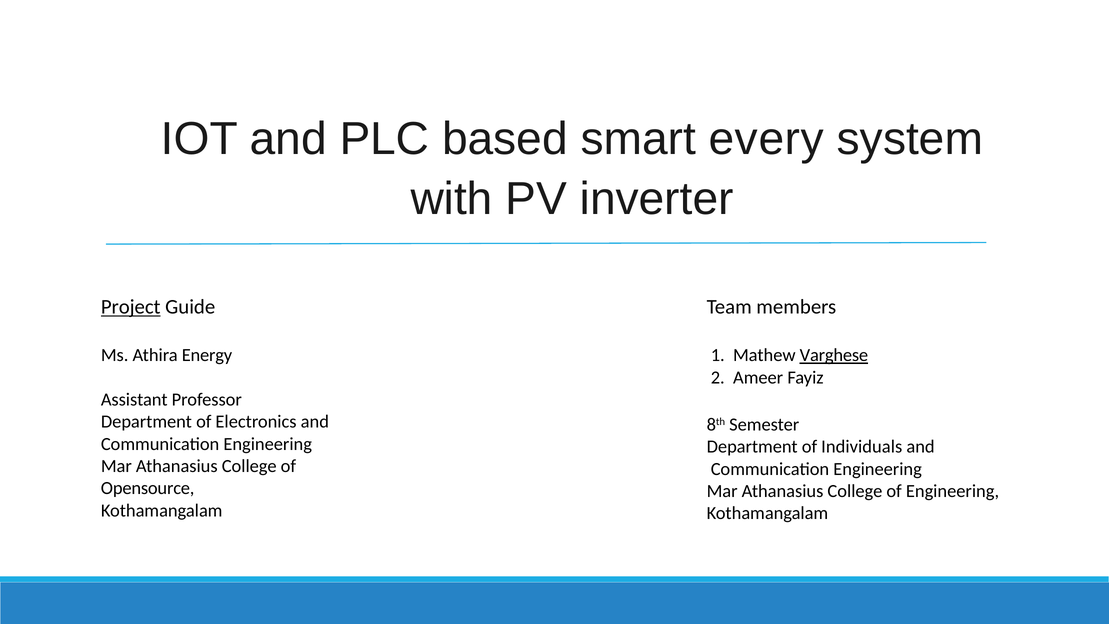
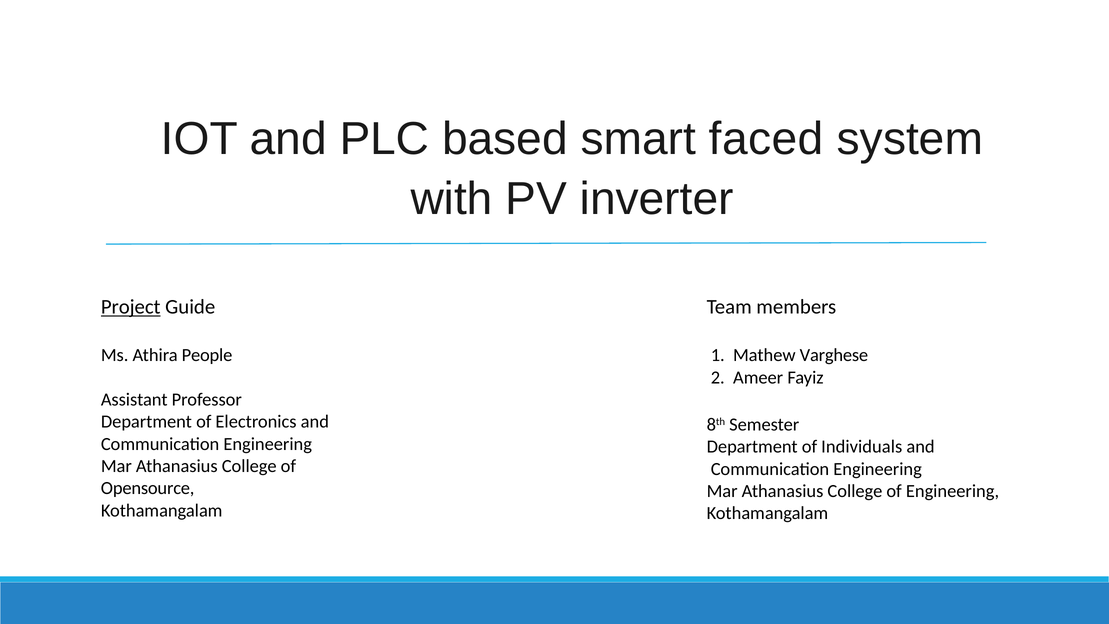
every: every -> faced (766, 139)
Energy: Energy -> People (207, 355)
Varghese underline: present -> none (834, 355)
